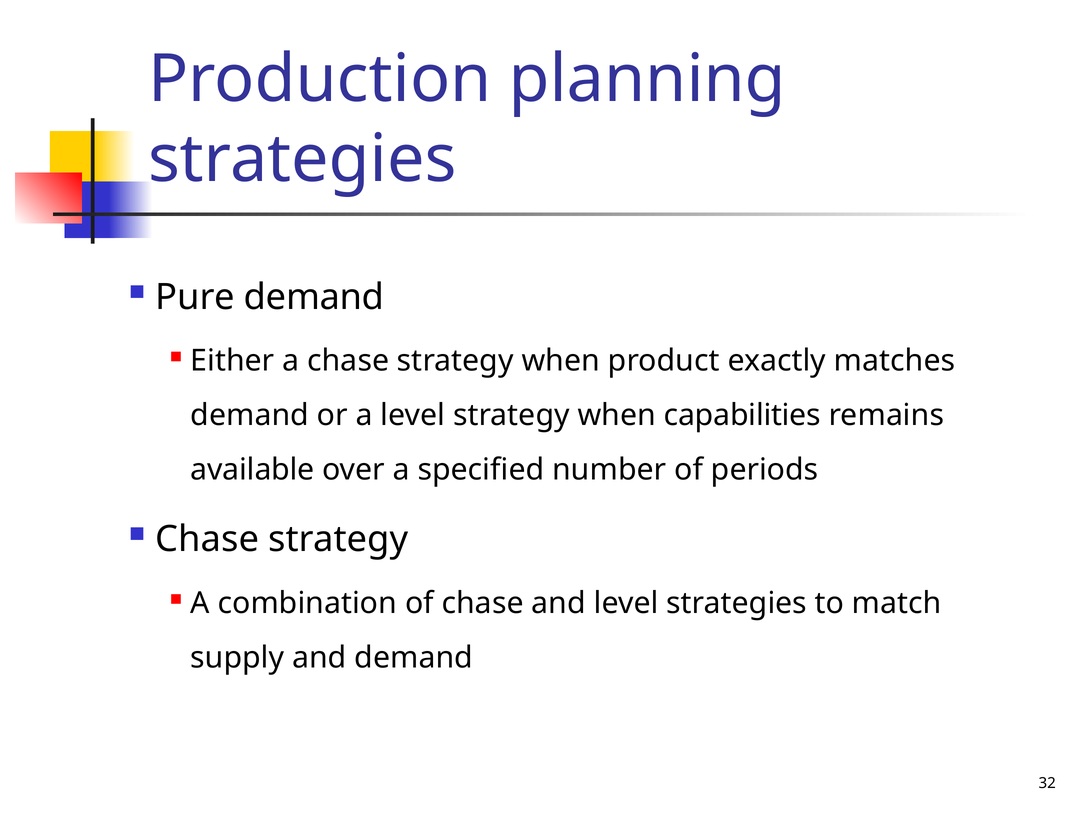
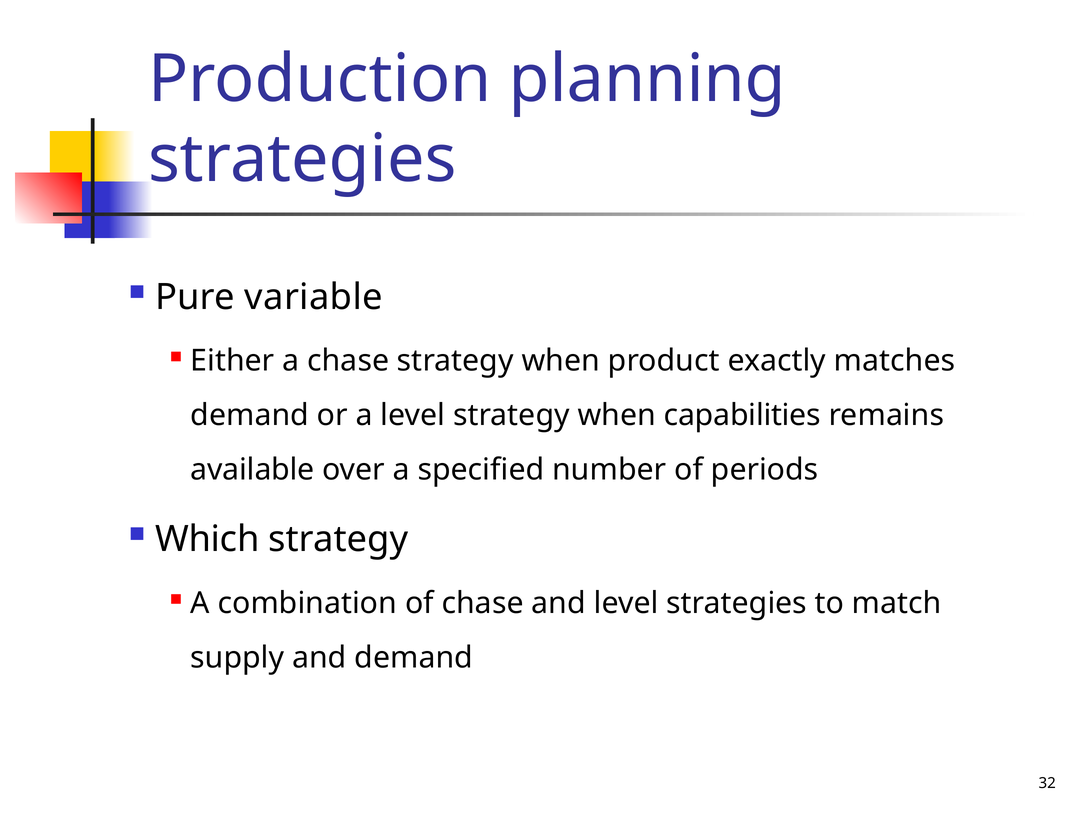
Pure demand: demand -> variable (314, 297)
Chase: Chase -> Which (207, 539)
